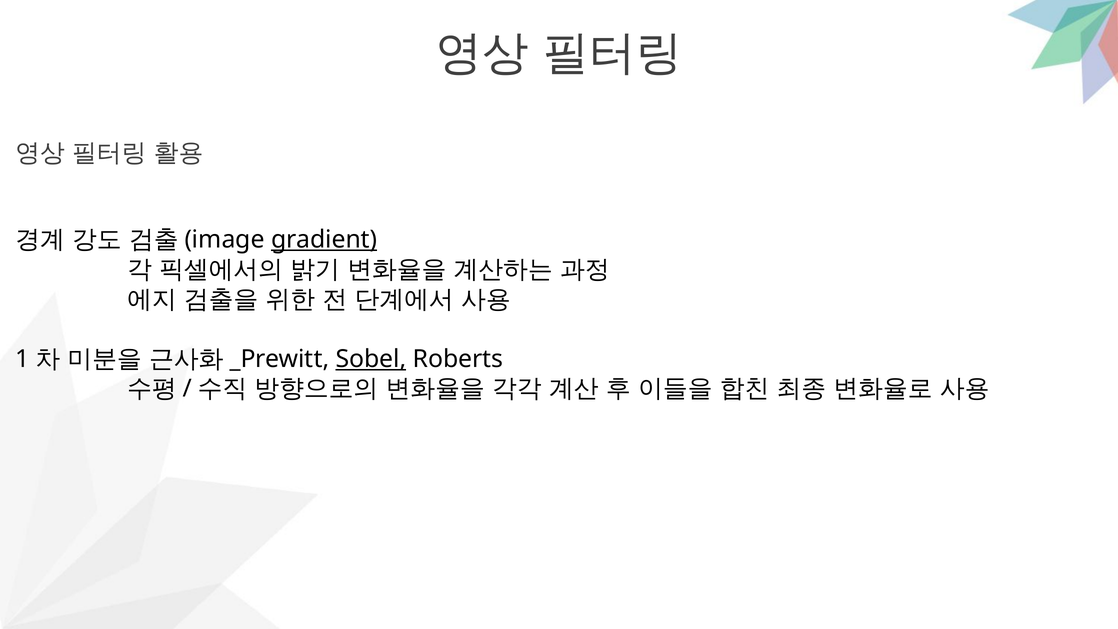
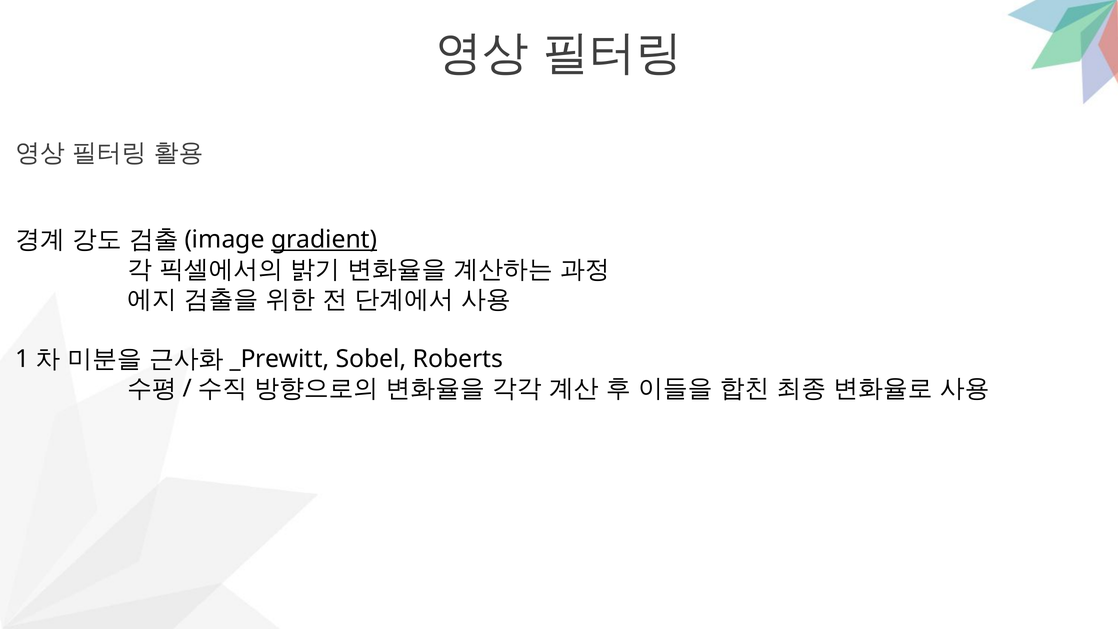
Sobel underline: present -> none (371, 359)
